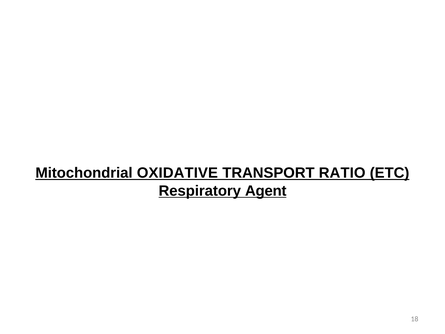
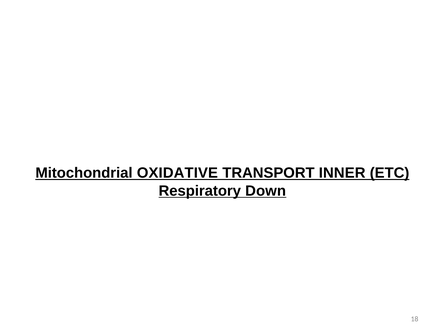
RATIO: RATIO -> INNER (342, 173)
Agent: Agent -> Down (266, 191)
